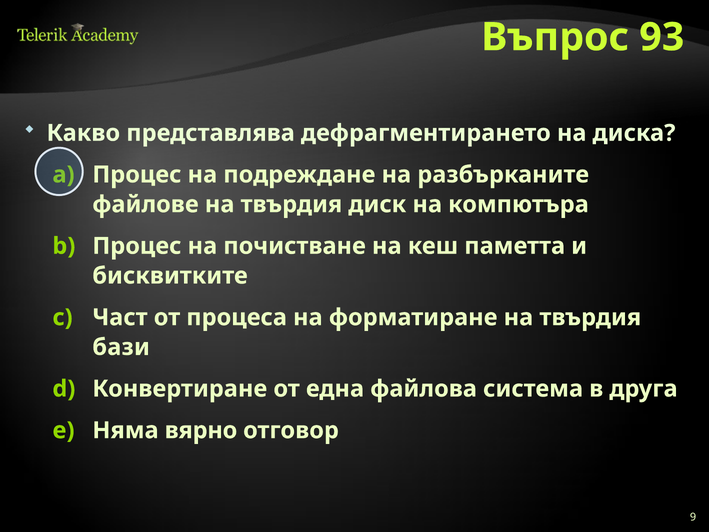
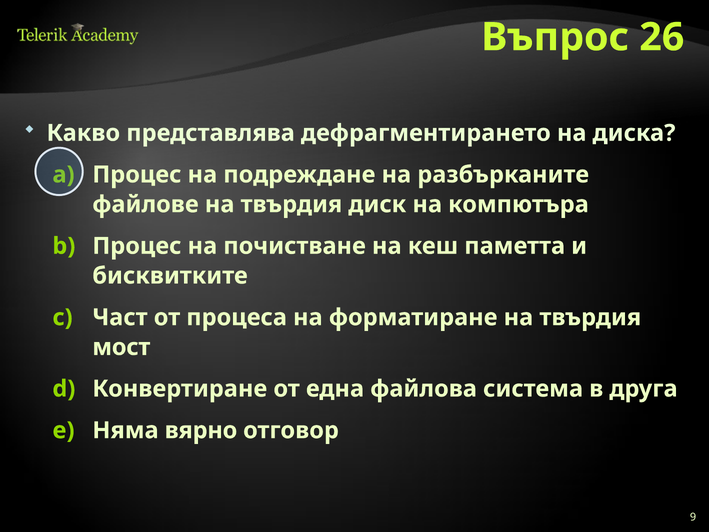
93: 93 -> 26 (662, 37)
бази: бази -> мост (121, 347)
